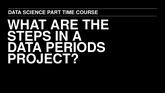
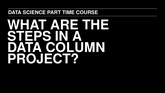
PERIODS: PERIODS -> COLUMN (75, 47)
